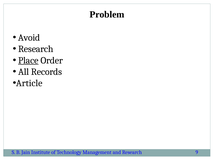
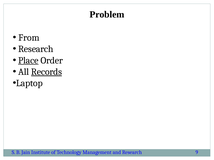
Avoid: Avoid -> From (29, 38)
Records underline: none -> present (47, 72)
Article: Article -> Laptop (29, 83)
